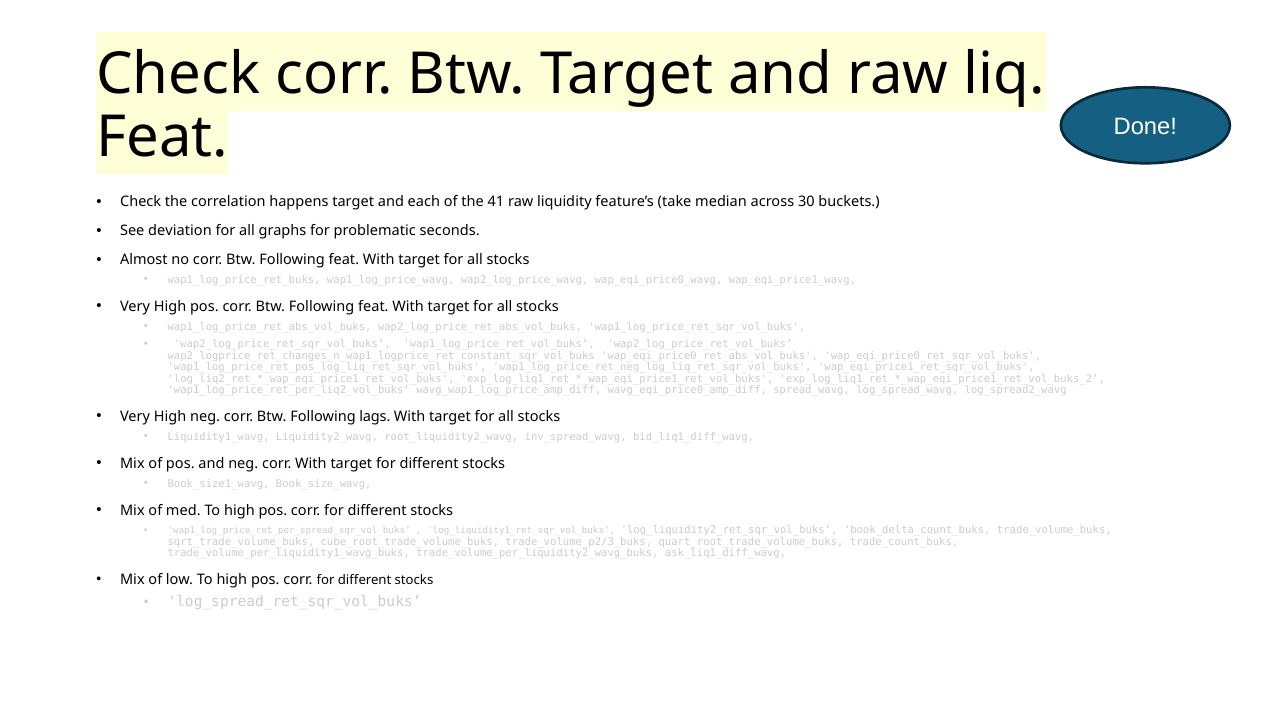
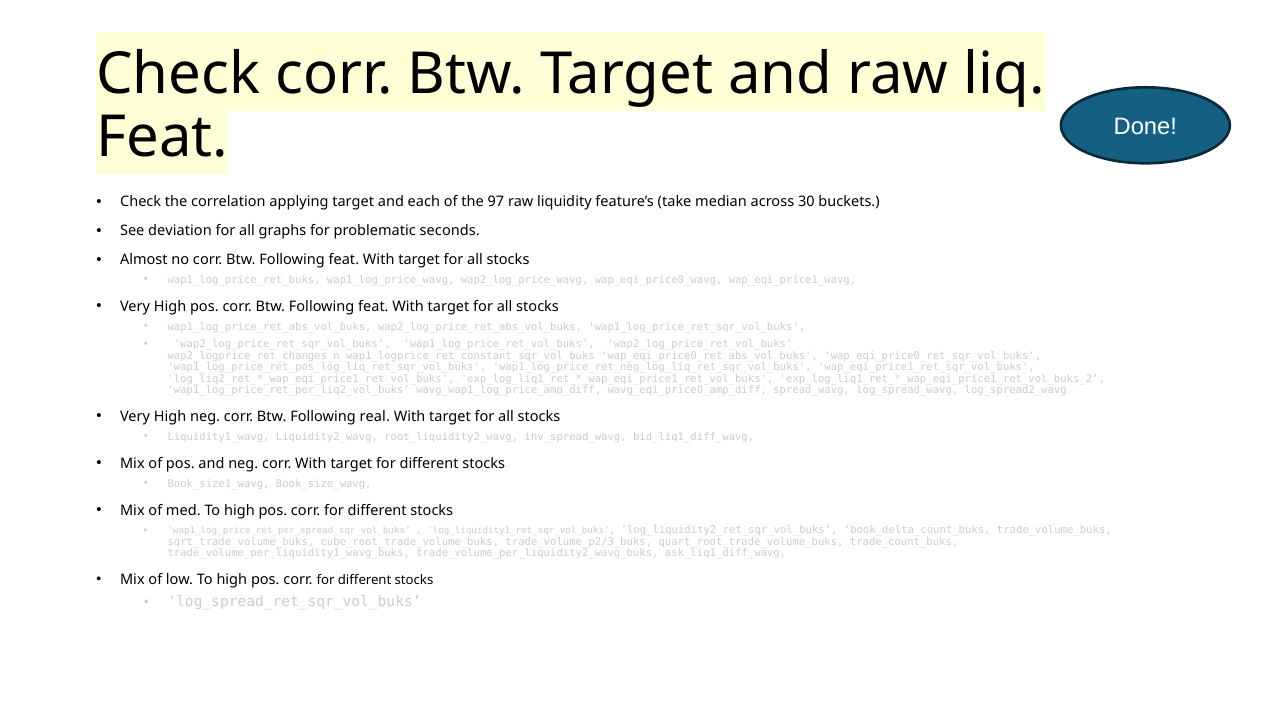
happens: happens -> applying (299, 202)
41: 41 -> 97 (496, 202)
lags: lags -> real (375, 417)
